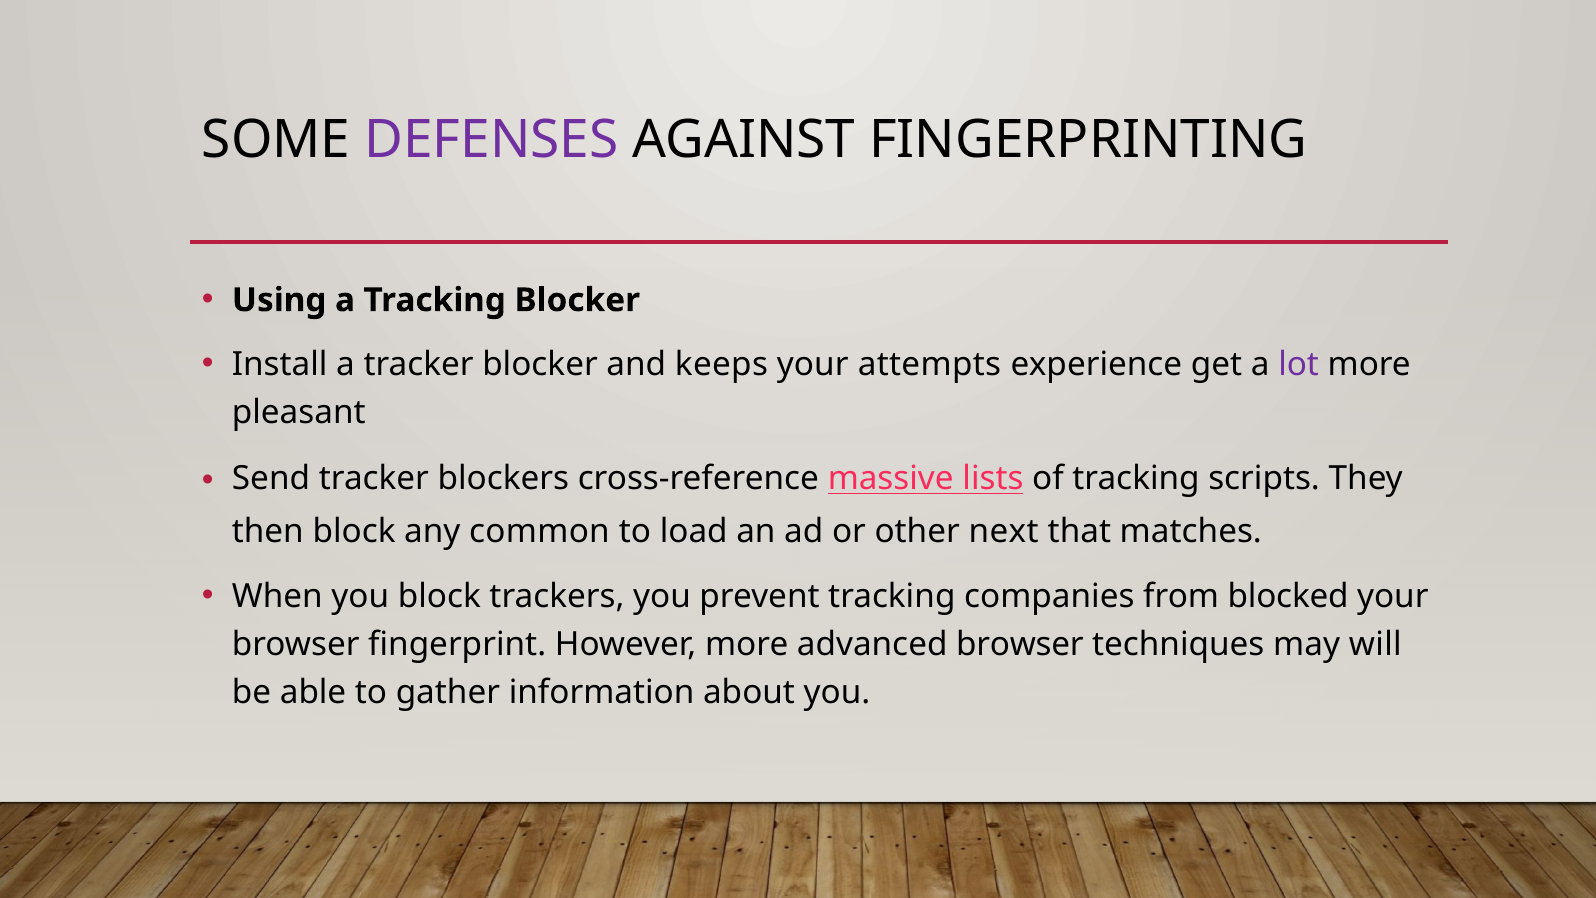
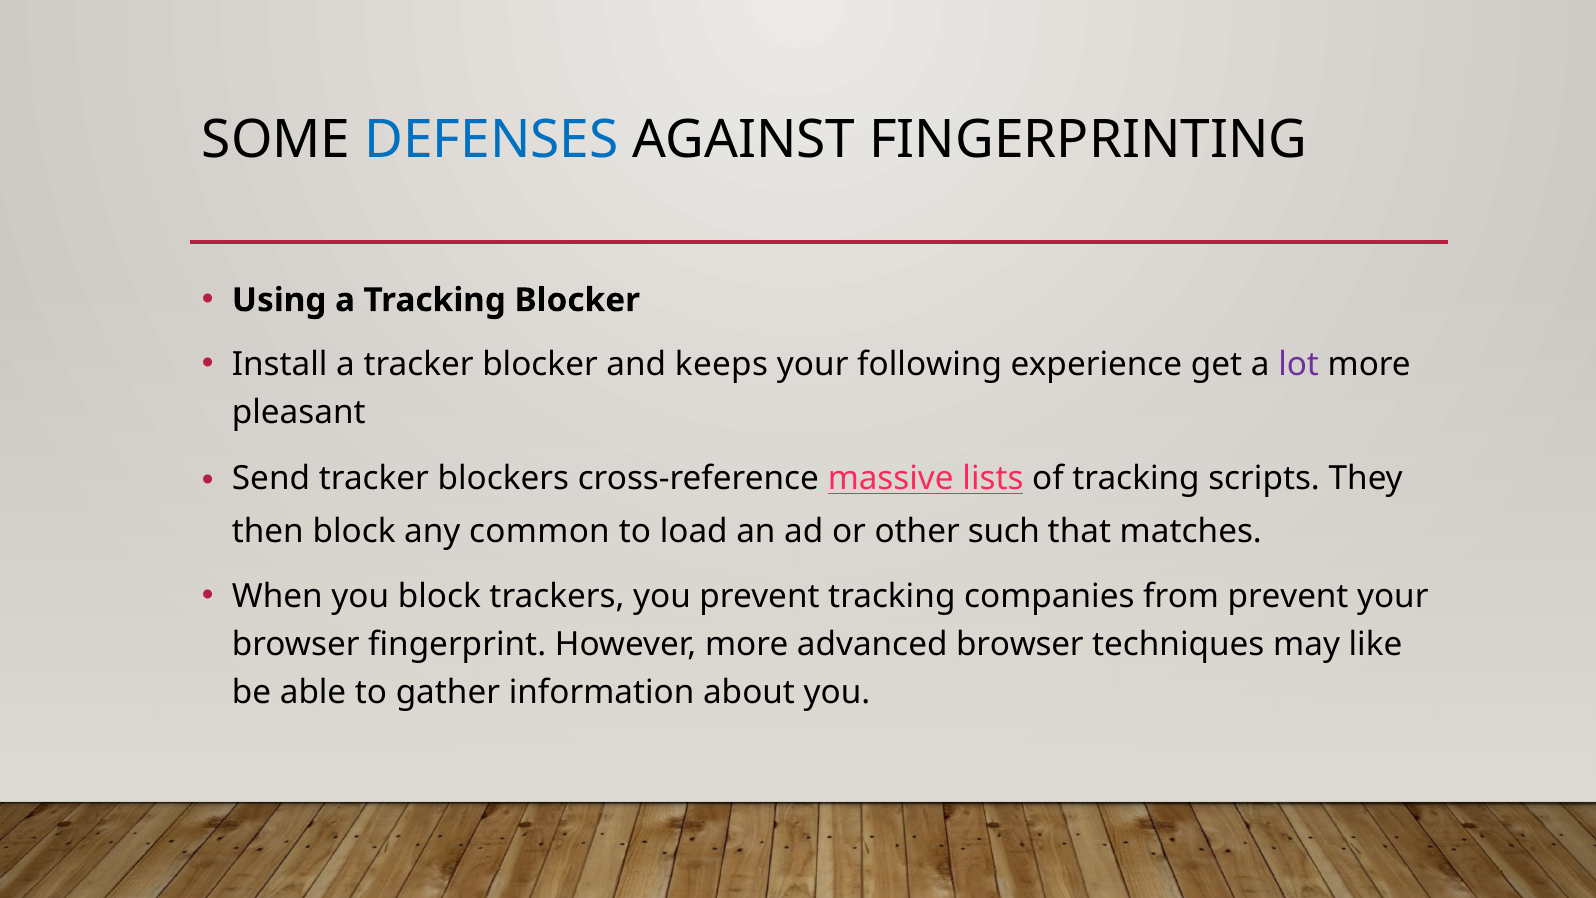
DEFENSES colour: purple -> blue (491, 140)
attempts: attempts -> following (930, 365)
next: next -> such (1004, 532)
from blocked: blocked -> prevent (1288, 596)
will: will -> like (1375, 644)
